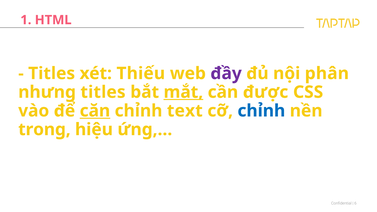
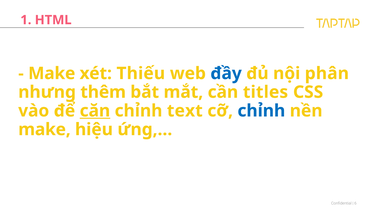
Titles: Titles -> Make (52, 73)
đầy colour: purple -> blue (226, 73)
nhưng titles: titles -> thêm (103, 92)
mắt underline: present -> none (183, 92)
được: được -> titles (266, 92)
trong: trong -> make (44, 130)
